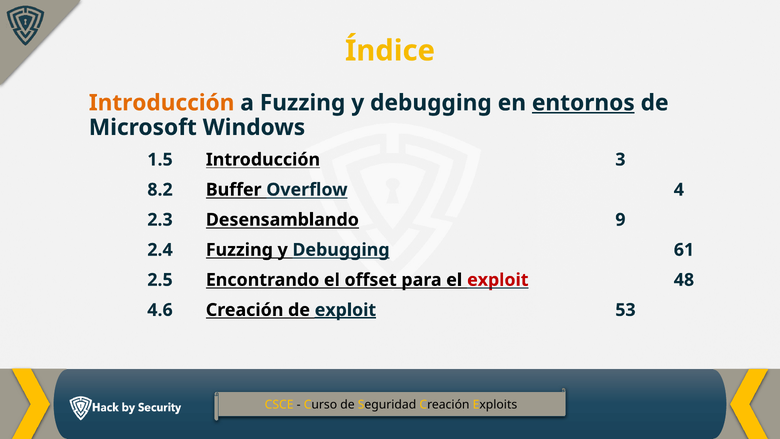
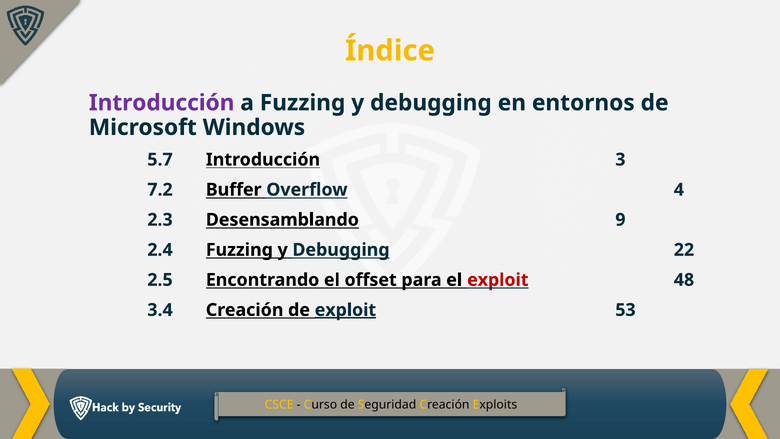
Introducción colour: orange -> purple (162, 103)
entornos underline: present -> none (583, 103)
1.5: 1.5 -> 5.7 (160, 160)
8.2: 8.2 -> 7.2 (160, 190)
61: 61 -> 22 (684, 250)
4.6: 4.6 -> 3.4 (160, 310)
